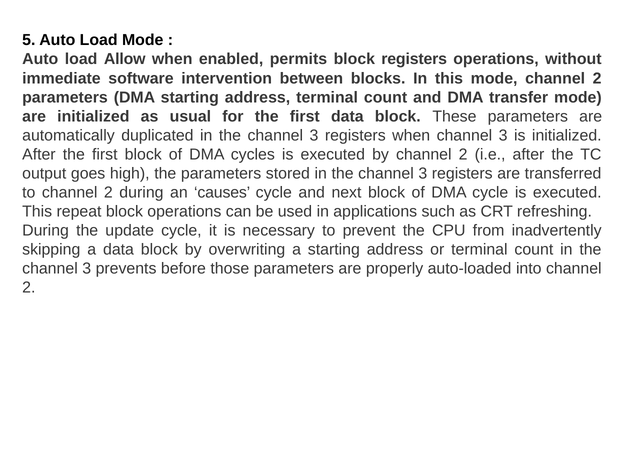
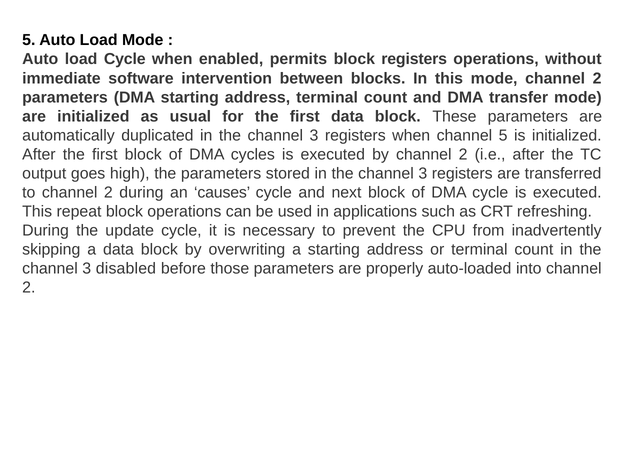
load Allow: Allow -> Cycle (125, 59)
when channel 3: 3 -> 5 (503, 135)
prevents: prevents -> disabled (126, 269)
